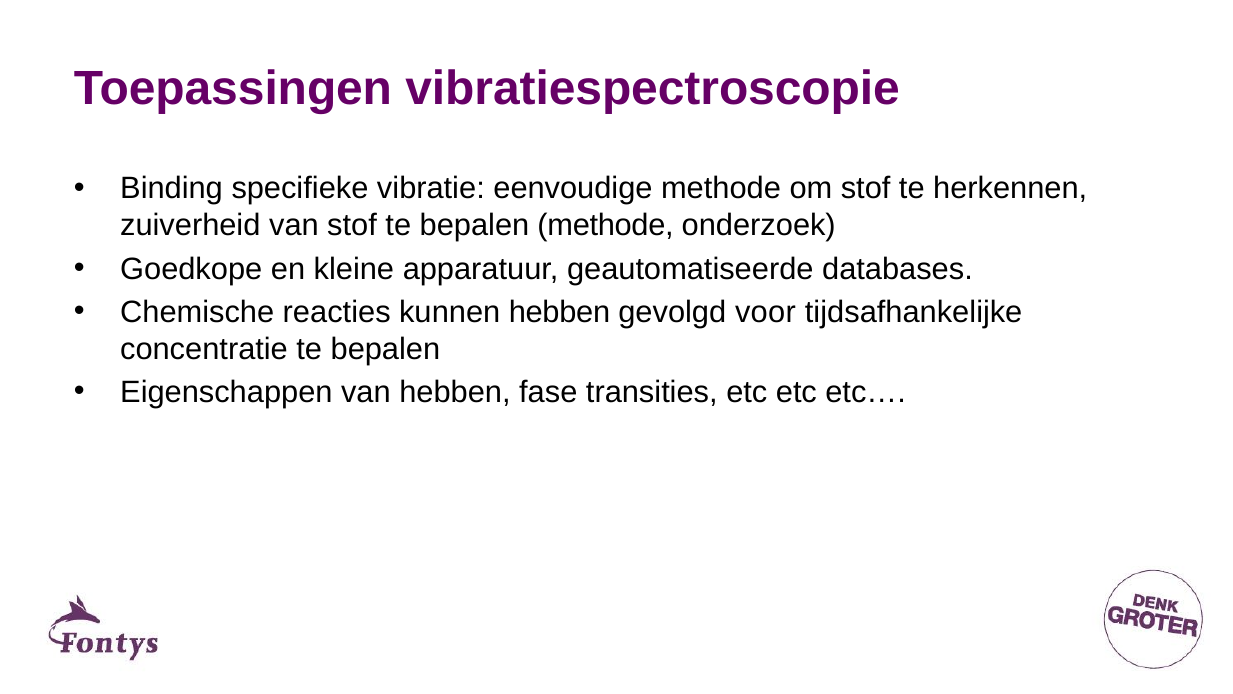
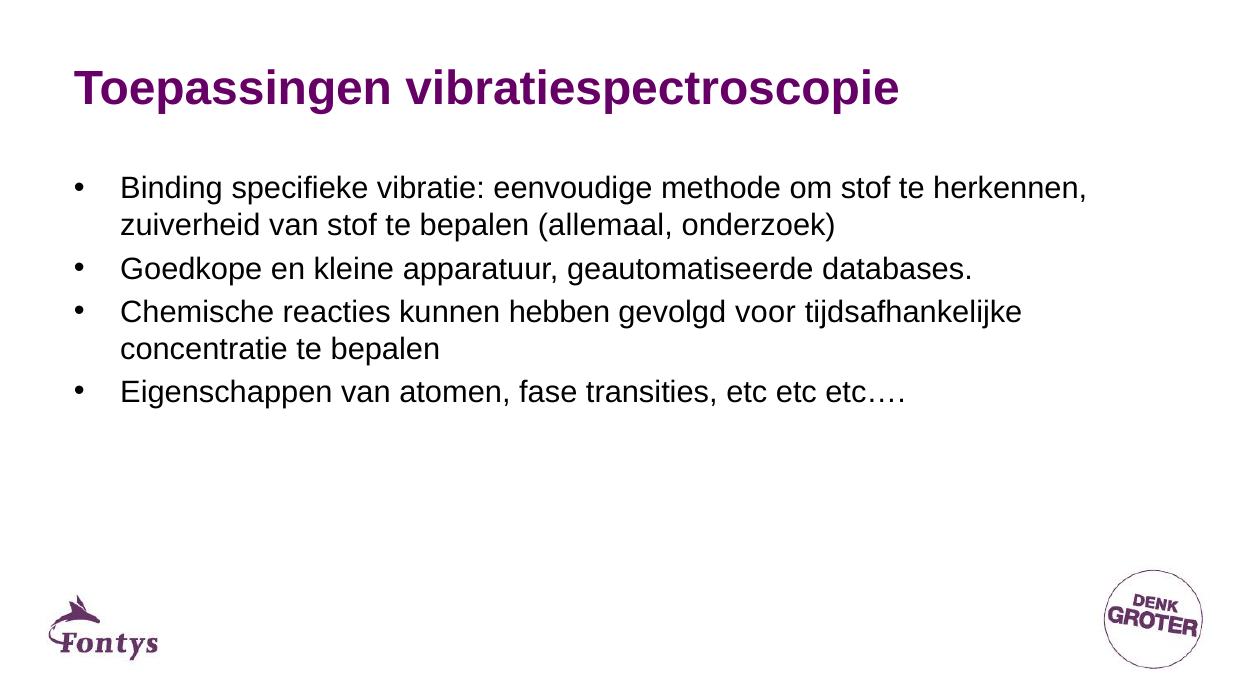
bepalen methode: methode -> allemaal (605, 226)
van hebben: hebben -> atomen (455, 392)
